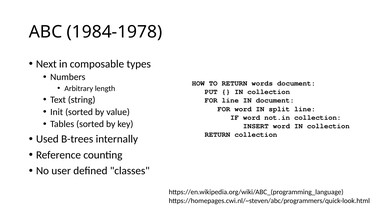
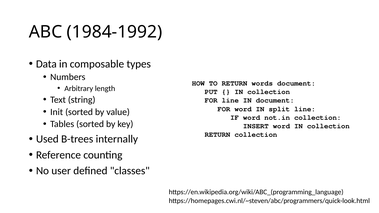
1984-1978: 1984-1978 -> 1984-1992 (114, 32)
Next: Next -> Data (46, 64)
